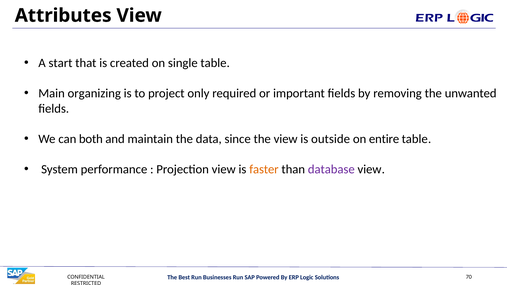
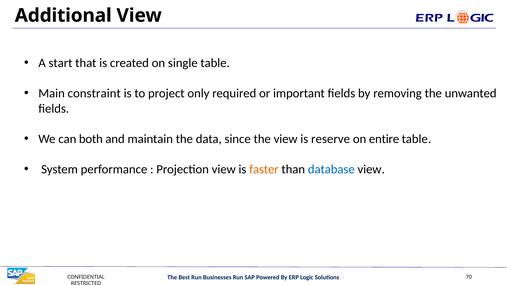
Attributes: Attributes -> Additional (63, 16)
organizing: organizing -> constraint (94, 93)
outside: outside -> reserve (331, 139)
database colour: purple -> blue (331, 170)
